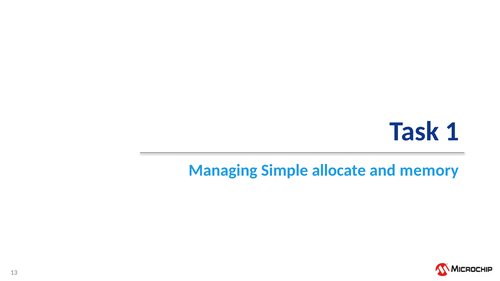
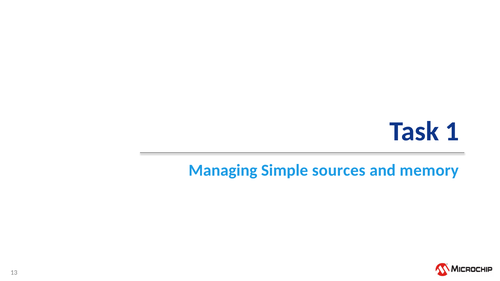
allocate: allocate -> sources (339, 171)
